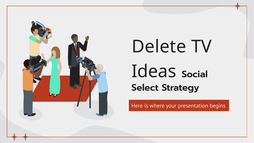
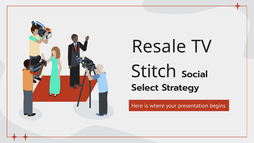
Delete: Delete -> Resale (159, 47)
Ideas: Ideas -> Stitch (154, 71)
